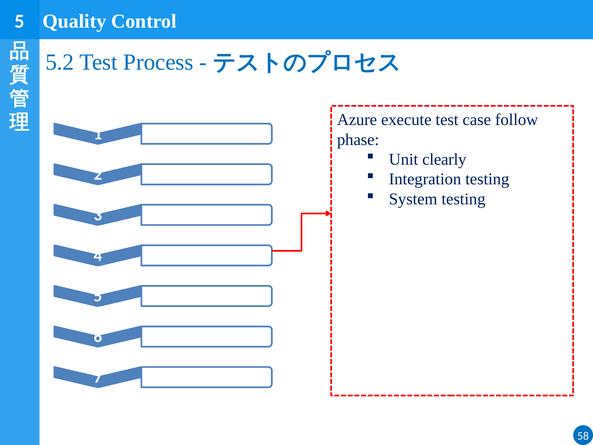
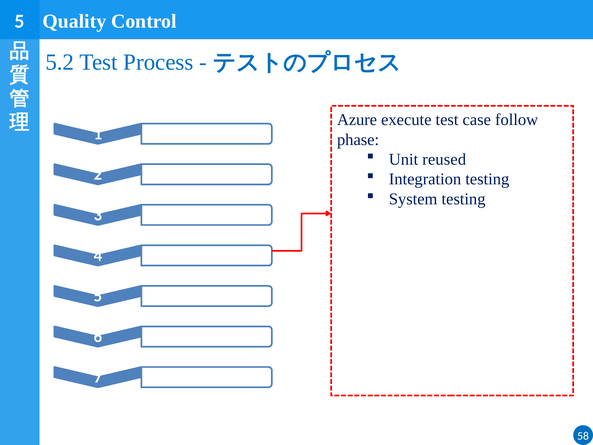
clearly: clearly -> reused (444, 159)
